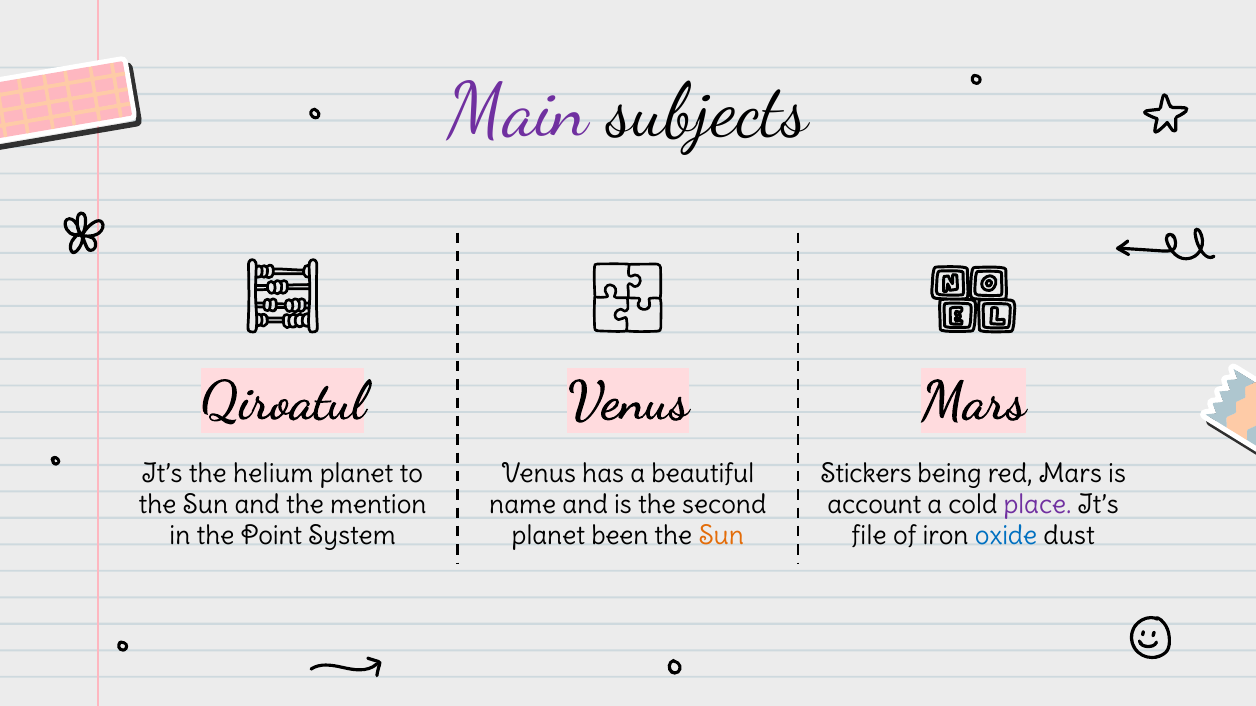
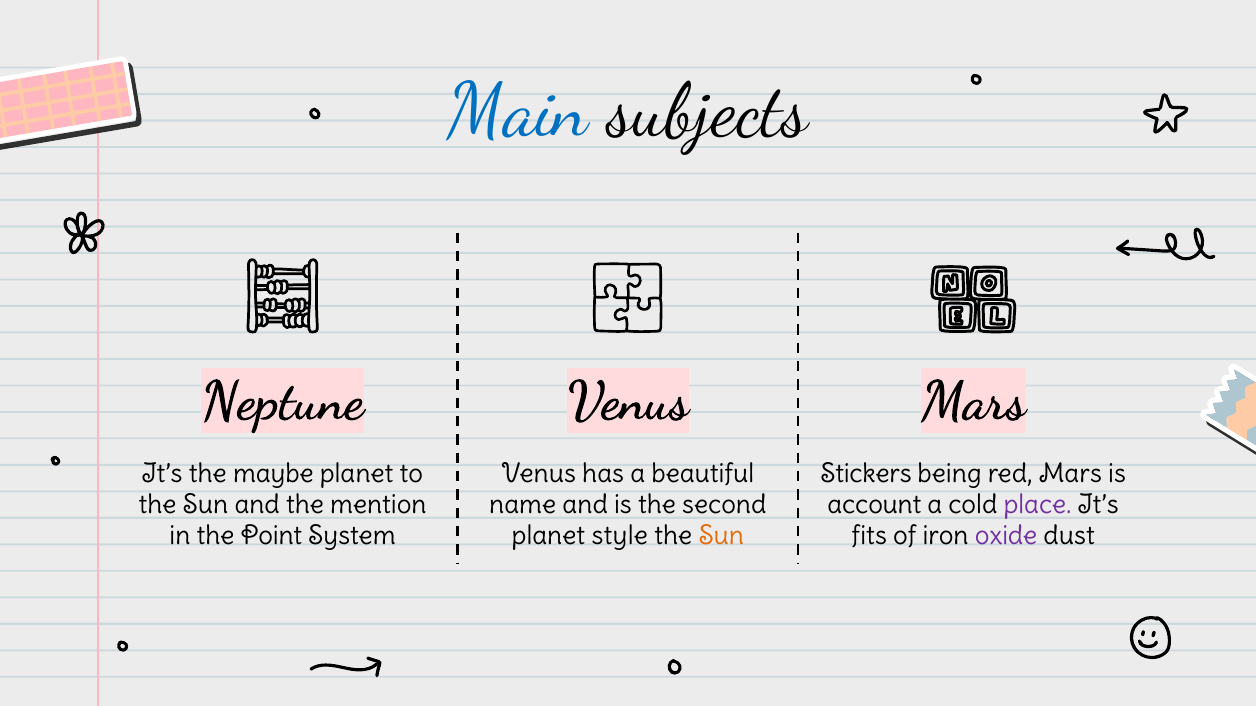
Main colour: purple -> blue (518, 110)
Qiroatul: Qiroatul -> Neptune (282, 400)
helium: helium -> maybe (273, 474)
been: been -> style (620, 537)
file: file -> fits (869, 537)
oxide colour: blue -> purple (1006, 537)
